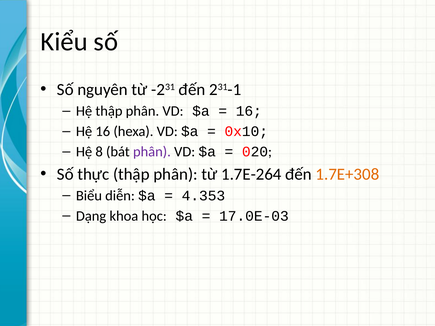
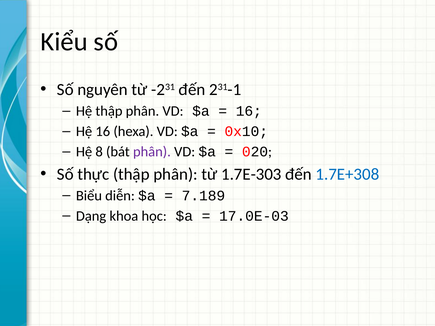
1.7E-264: 1.7E-264 -> 1.7E-303 (251, 174)
1.7E+308 colour: orange -> blue (347, 174)
4.353: 4.353 -> 7.189 (203, 196)
